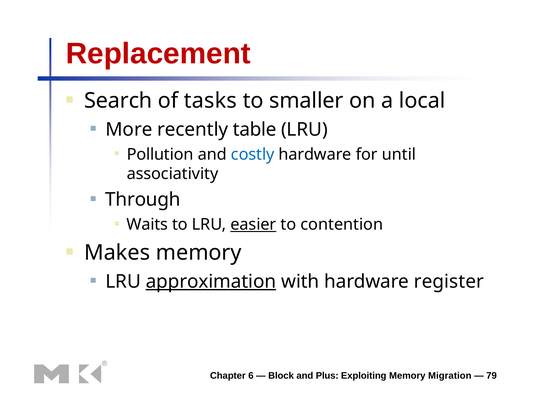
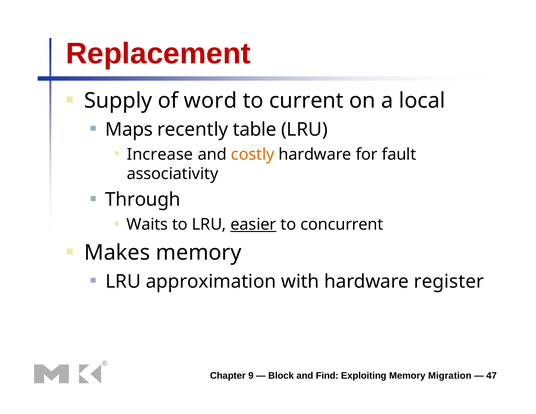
Search: Search -> Supply (118, 101)
tasks: tasks -> word (210, 101)
smaller: smaller -> current (306, 101)
More: More -> Maps (129, 130)
Pollution: Pollution -> Increase (160, 154)
costly colour: blue -> orange (253, 154)
until: until -> fault (399, 154)
contention: contention -> concurrent (342, 225)
approximation underline: present -> none (211, 282)
6: 6 -> 9 (251, 376)
Plus: Plus -> Find (327, 376)
79: 79 -> 47 (492, 376)
